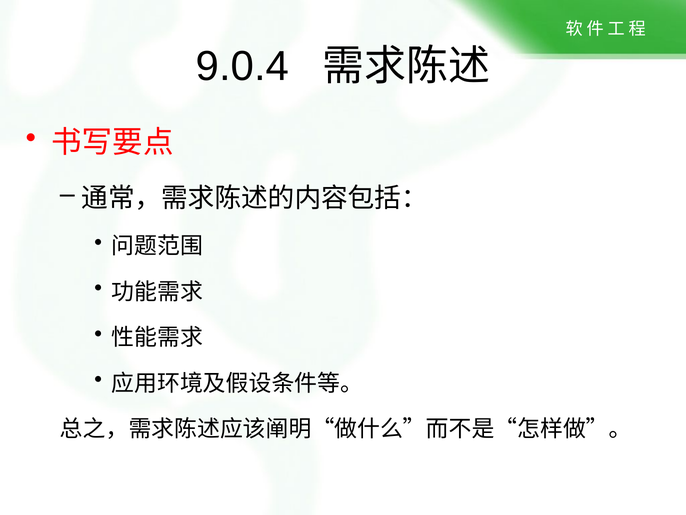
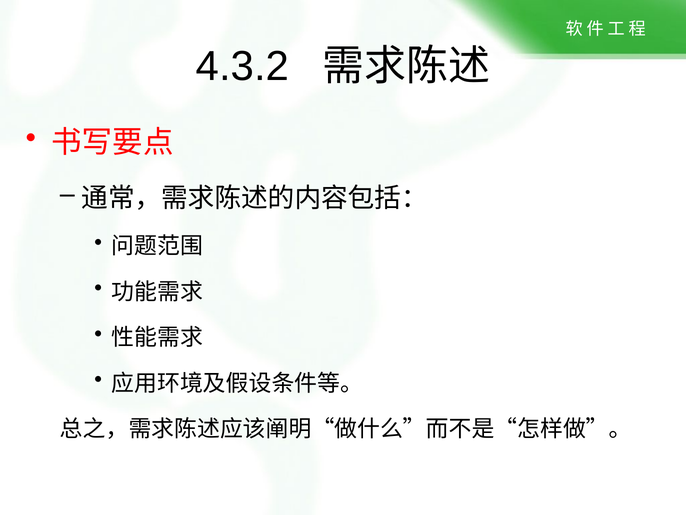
9.0.4: 9.0.4 -> 4.3.2 (242, 66)
